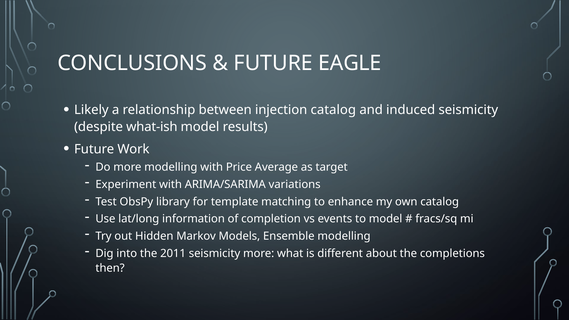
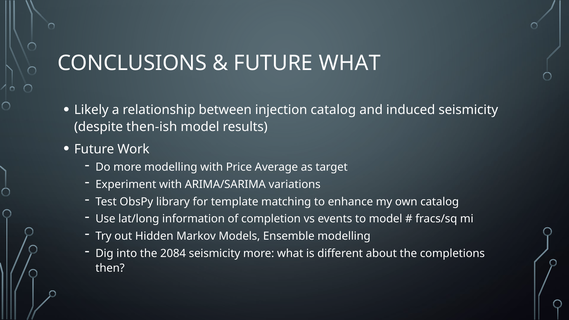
FUTURE EAGLE: EAGLE -> WHAT (350, 63)
what-ish: what-ish -> then-ish (152, 127)
2011: 2011 -> 2084 (173, 253)
